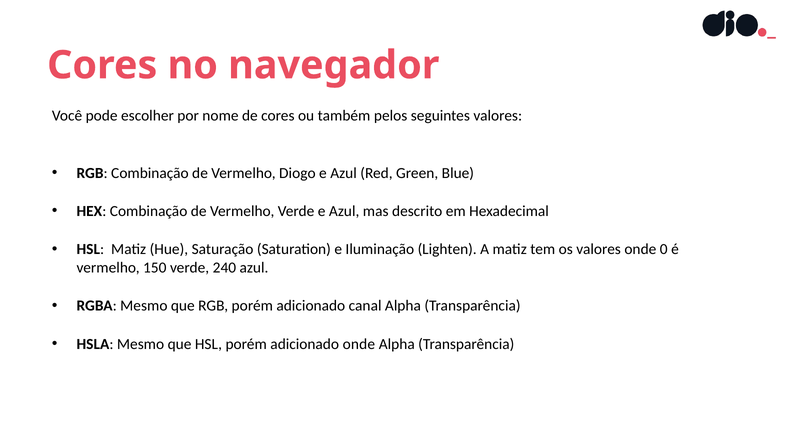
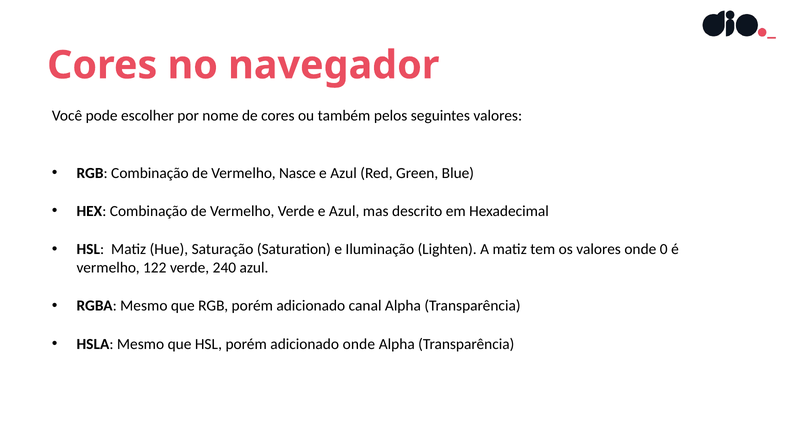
Diogo: Diogo -> Nasce (297, 173)
150: 150 -> 122 (155, 268)
